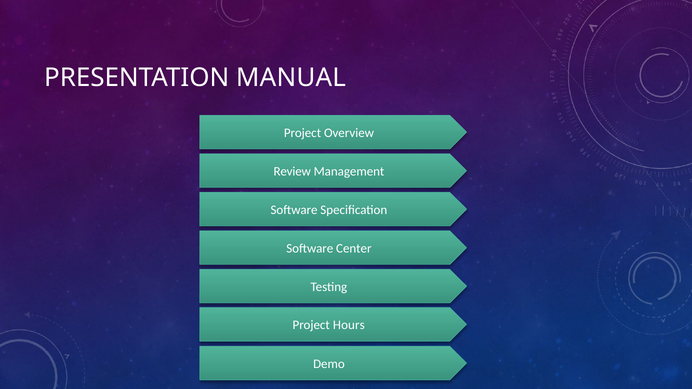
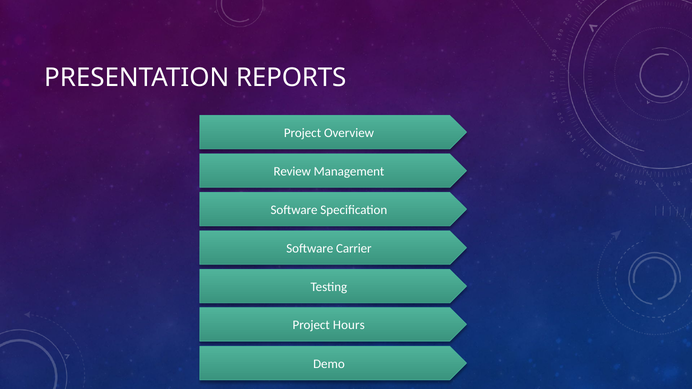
MANUAL: MANUAL -> REPORTS (291, 78)
Center: Center -> Carrier (354, 249)
